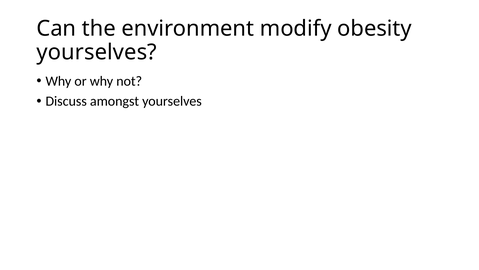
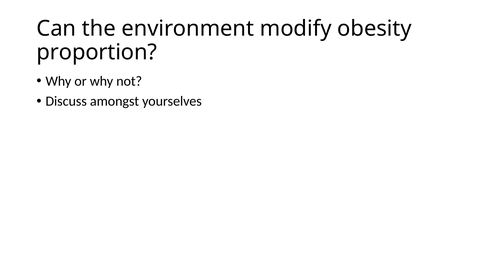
yourselves: yourselves -> proportion (97, 52)
